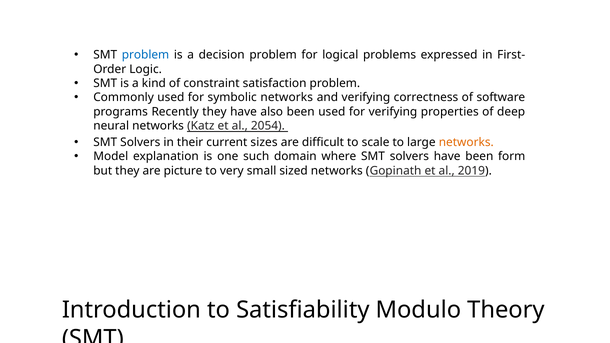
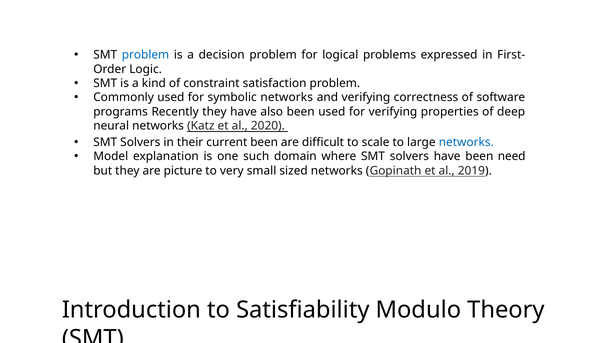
2054: 2054 -> 2020 (268, 126)
current sizes: sizes -> been (264, 142)
networks colour: orange -> blue (466, 142)
form: form -> need (512, 157)
